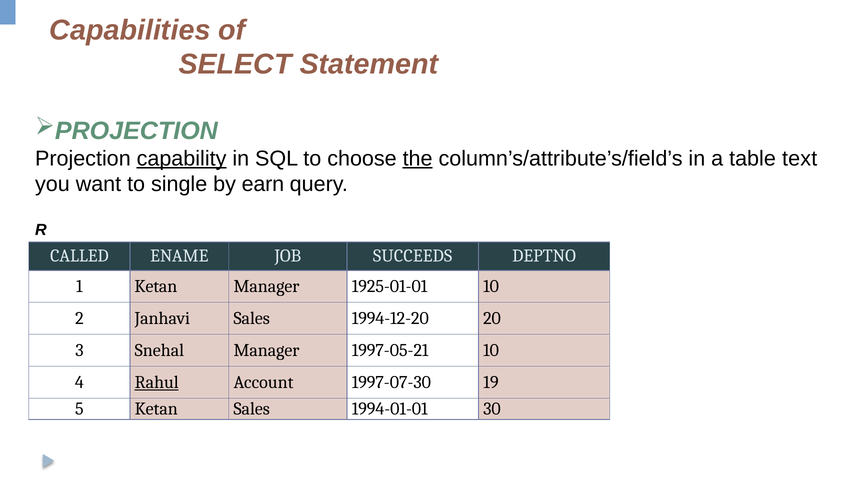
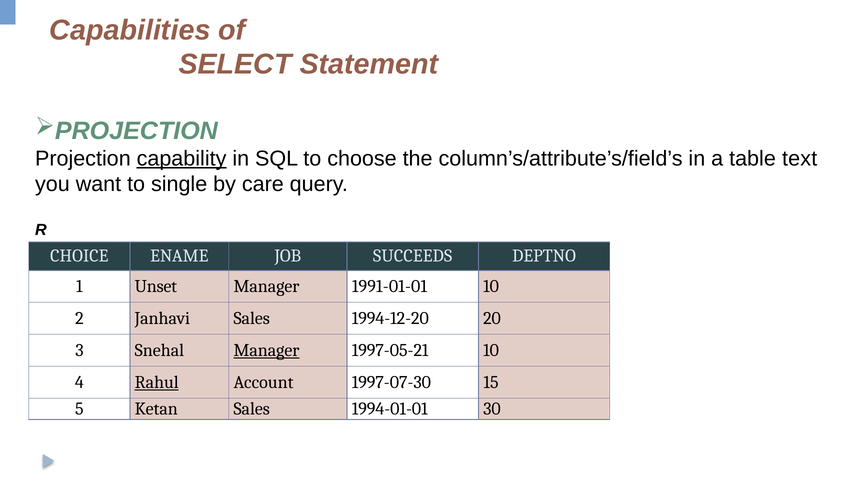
the underline: present -> none (418, 159)
earn: earn -> care (263, 184)
CALLED: CALLED -> CHOICE (79, 256)
1 Ketan: Ketan -> Unset (156, 286)
1925-01-01: 1925-01-01 -> 1991-01-01 (389, 286)
Manager underline: none -> present (266, 350)
19: 19 -> 15 (491, 382)
